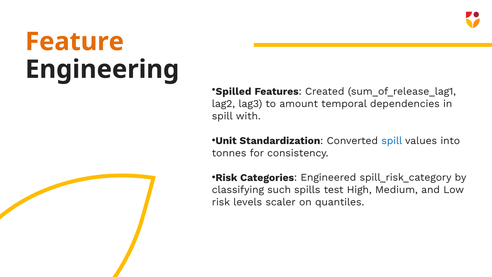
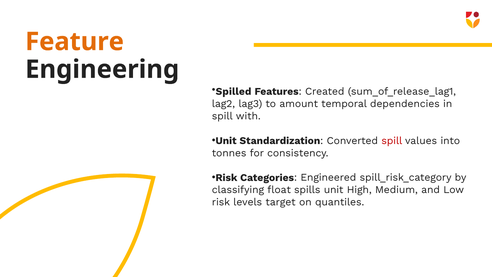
spill colour: blue -> red (392, 141)
such: such -> float (279, 190)
spills test: test -> unit (334, 190)
scaler: scaler -> target (281, 202)
